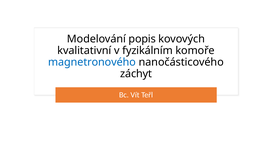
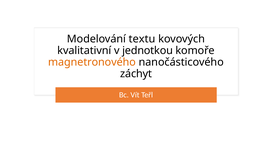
popis: popis -> textu (142, 39)
fyzikálním: fyzikálním -> jednotkou (148, 51)
magnetronového colour: blue -> orange (92, 62)
